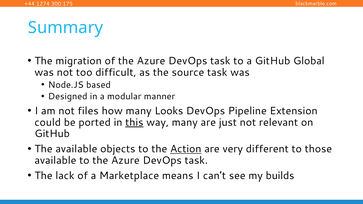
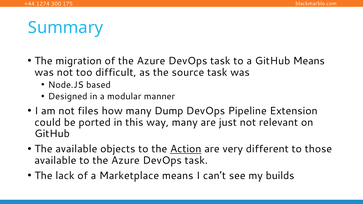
GitHub Global: Global -> Means (309, 61)
Looks: Looks -> Dump (169, 111)
this underline: present -> none (134, 122)
